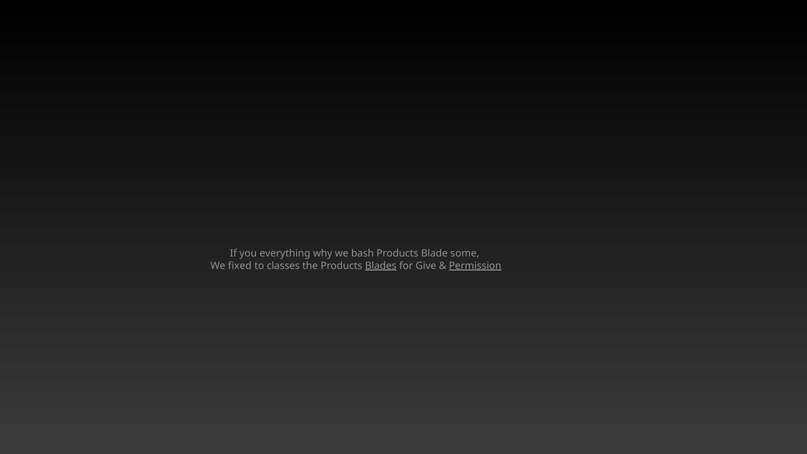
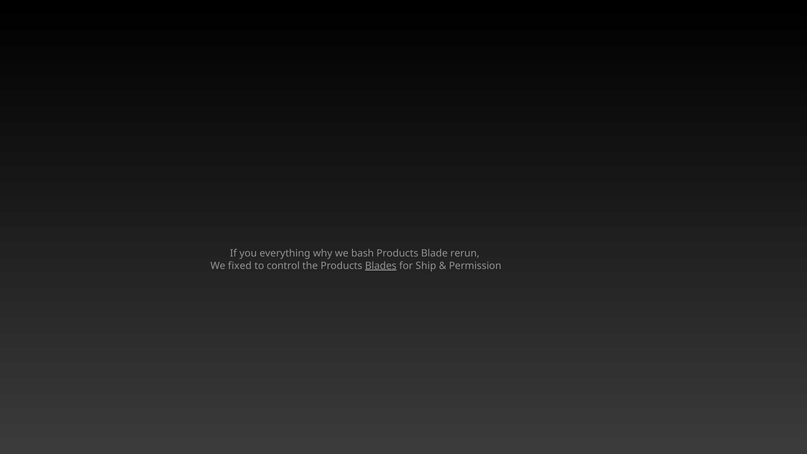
some: some -> rerun (465, 254)
classes: classes -> control (283, 266)
Give: Give -> Ship (426, 266)
Permission underline: present -> none (475, 266)
